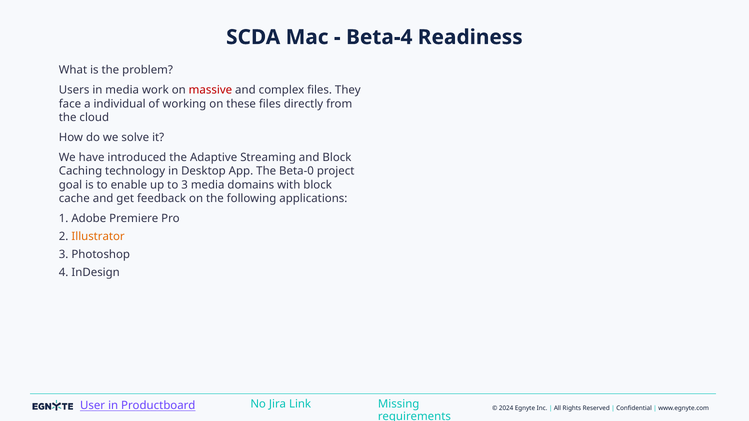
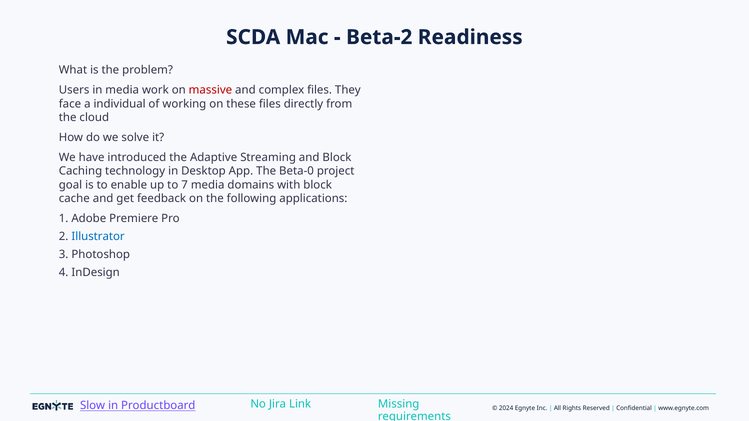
Beta-4: Beta-4 -> Beta-2 (379, 37)
to 3: 3 -> 7 (185, 185)
Illustrator colour: orange -> blue (98, 237)
User: User -> Slow (93, 406)
